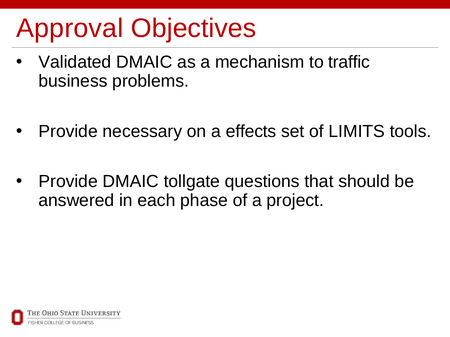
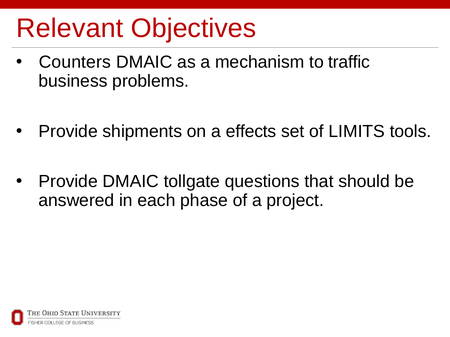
Approval: Approval -> Relevant (70, 28)
Validated: Validated -> Counters (75, 62)
necessary: necessary -> shipments (142, 131)
